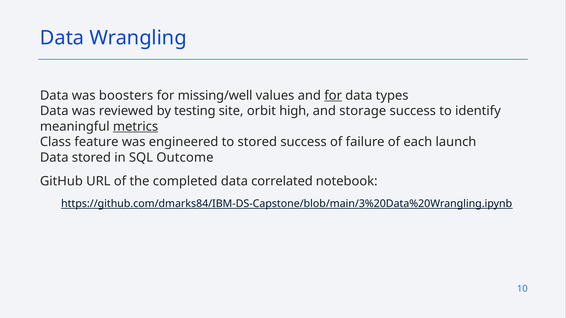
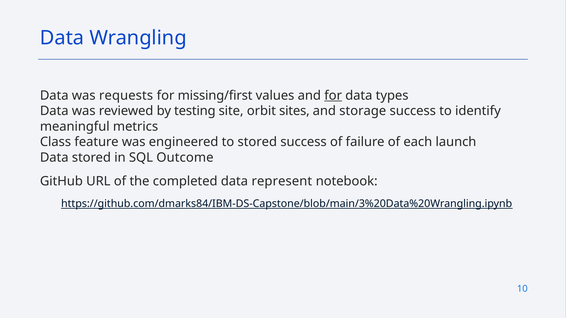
boosters: boosters -> requests (126, 96)
missing/well: missing/well -> missing/first (215, 96)
high: high -> sites (294, 111)
metrics underline: present -> none (136, 127)
correlated: correlated -> represent (282, 182)
